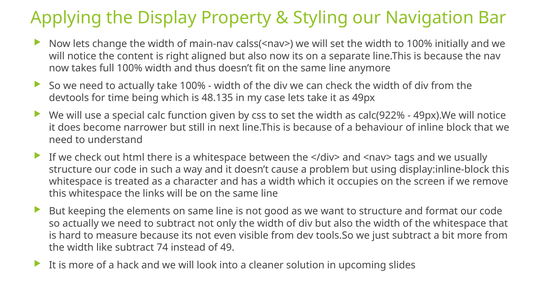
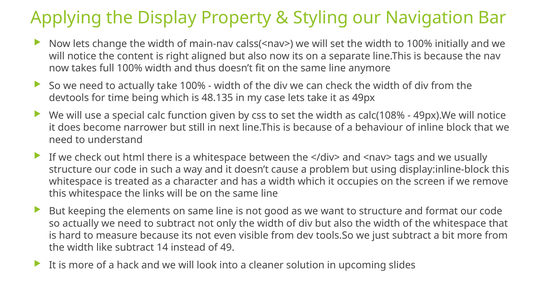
calc(922%: calc(922% -> calc(108% (382, 116)
74: 74 -> 14 (162, 248)
